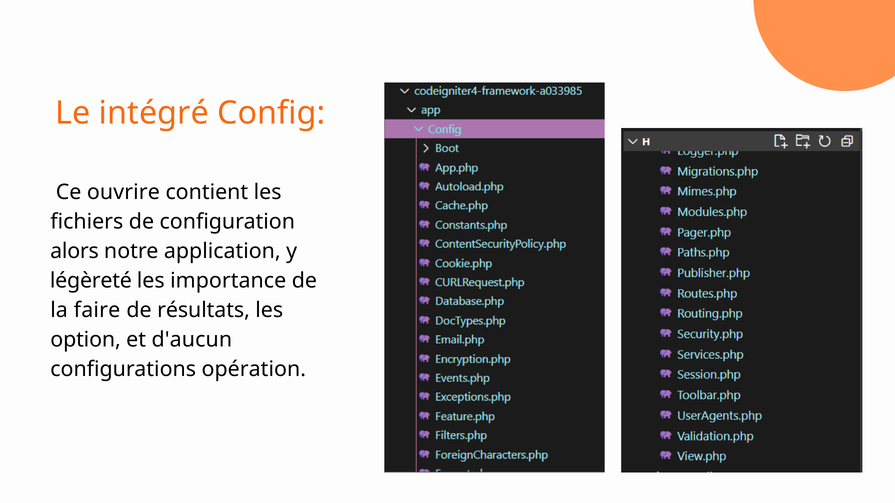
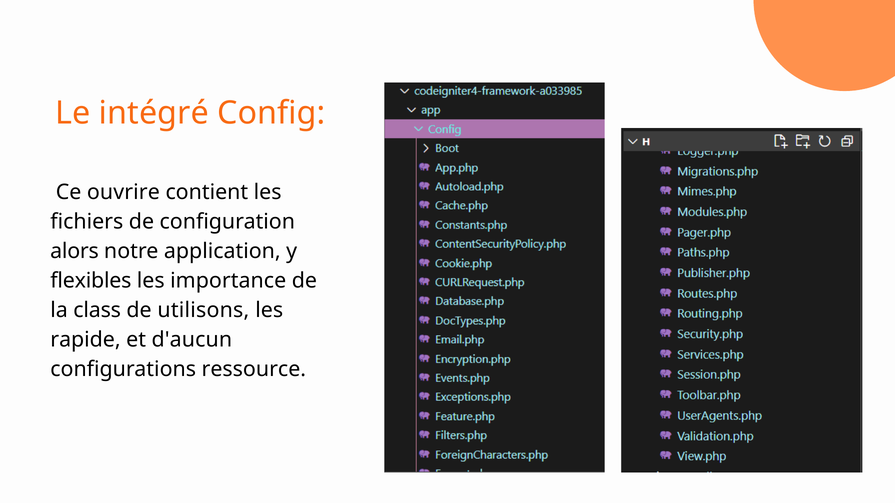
légèreté: légèreté -> flexibles (91, 281)
faire: faire -> class (97, 310)
résultats: résultats -> utilisons (203, 310)
option: option -> rapide (85, 340)
opération: opération -> ressource (254, 369)
